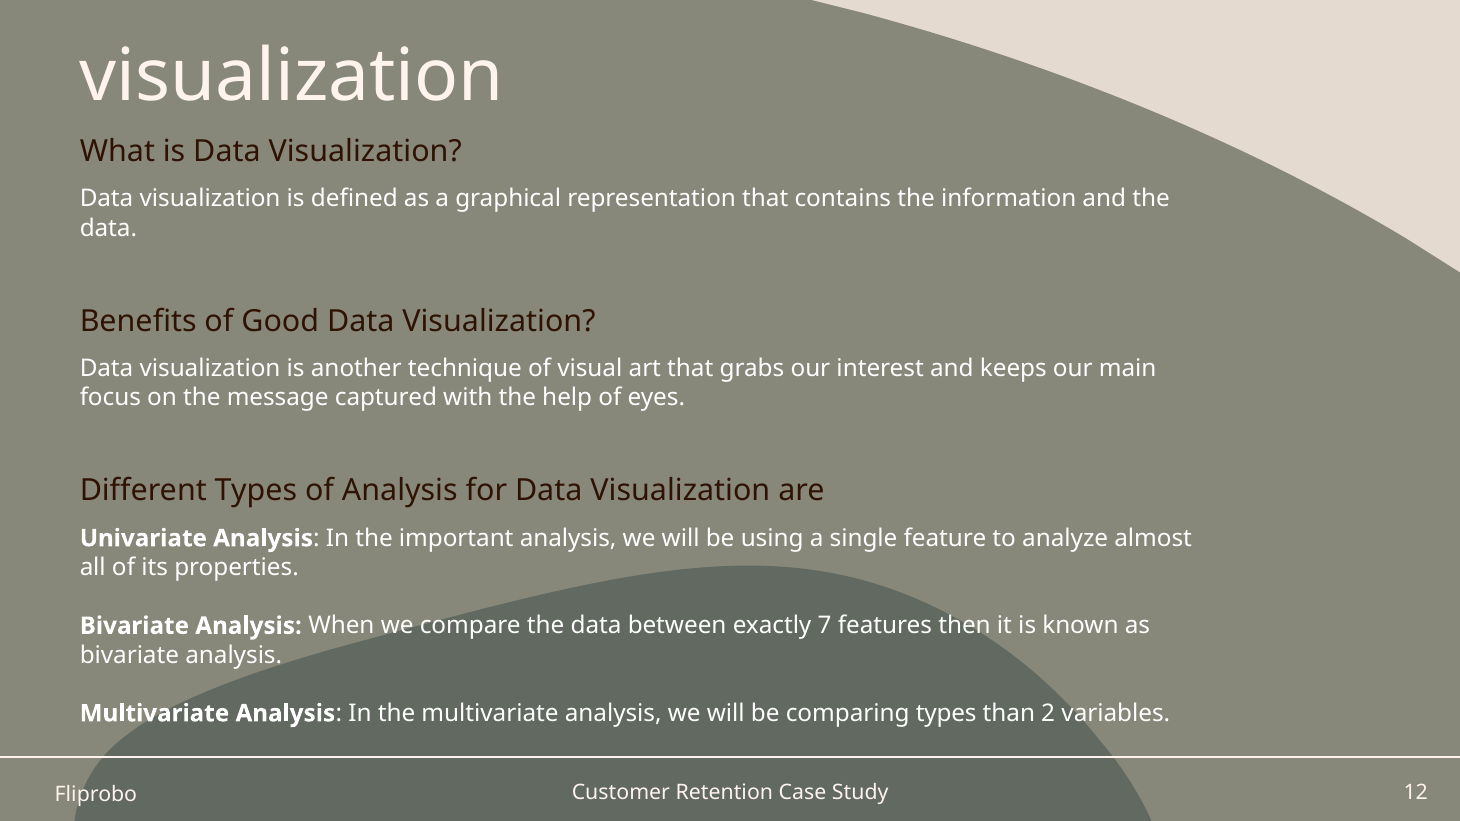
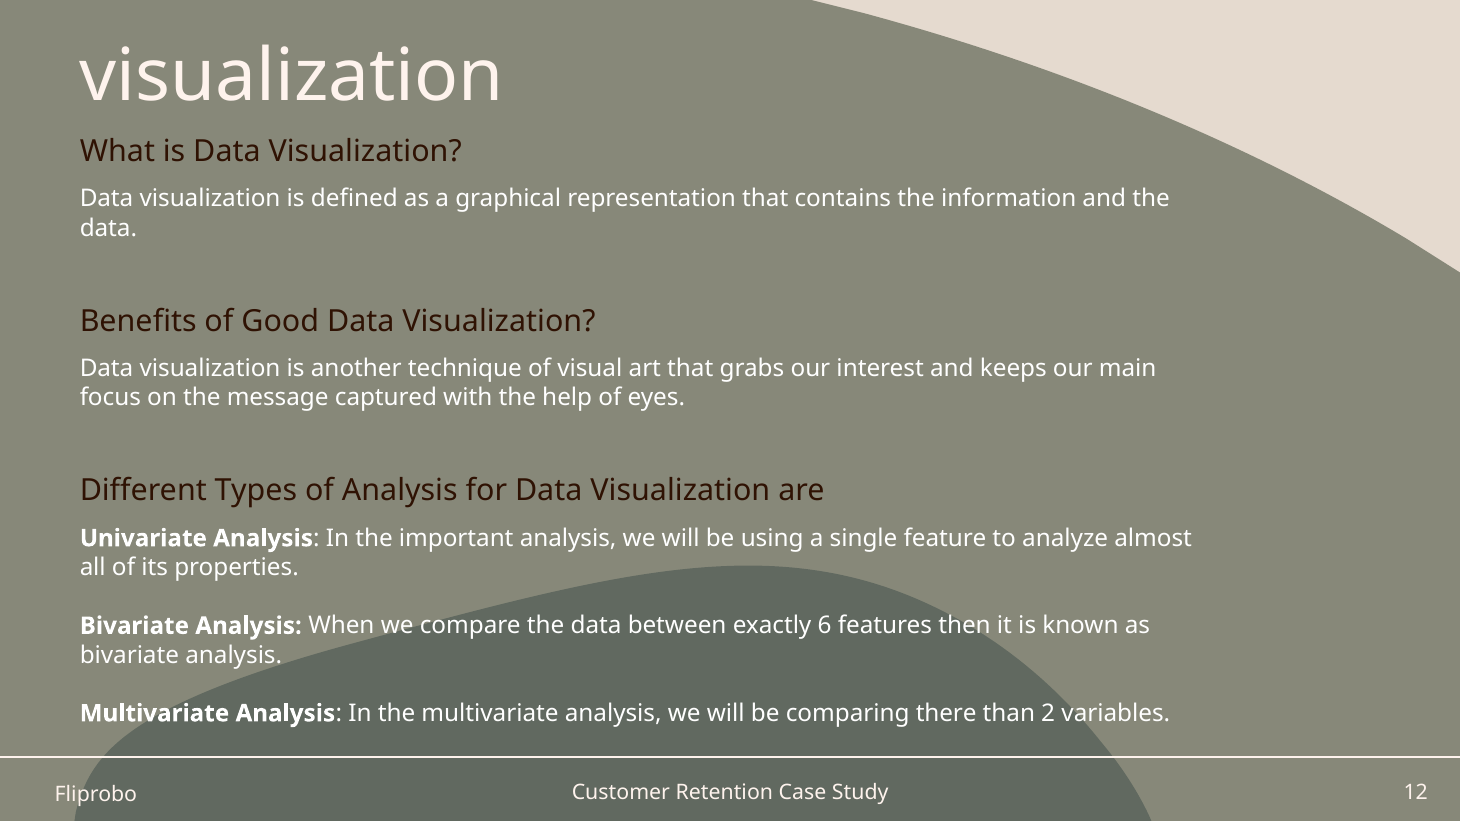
7: 7 -> 6 (825, 626)
comparing types: types -> there (946, 714)
